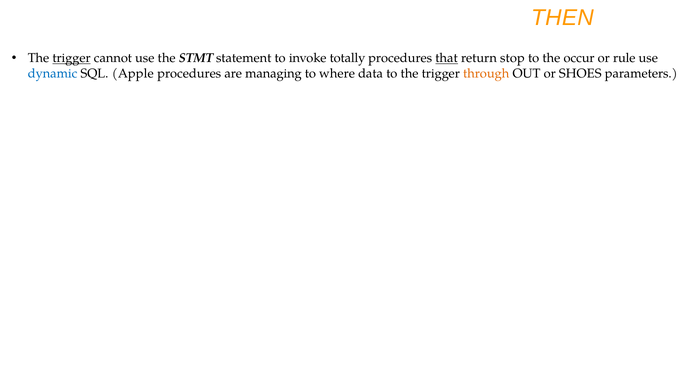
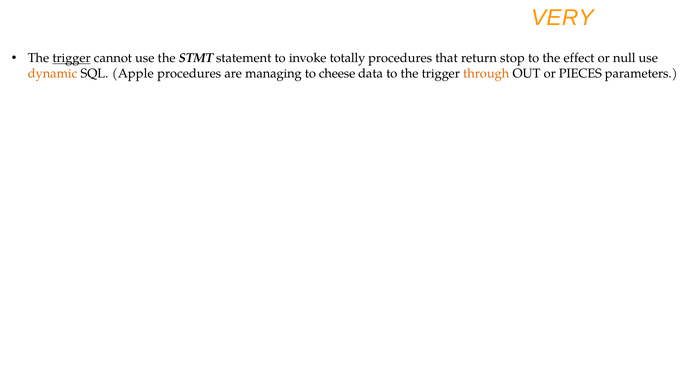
THEN: THEN -> VERY (562, 18)
that underline: present -> none (447, 58)
occur: occur -> effect (579, 58)
rule: rule -> null (624, 58)
dynamic colour: blue -> orange (53, 74)
where: where -> cheese (337, 74)
SHOES: SHOES -> PIECES (580, 74)
